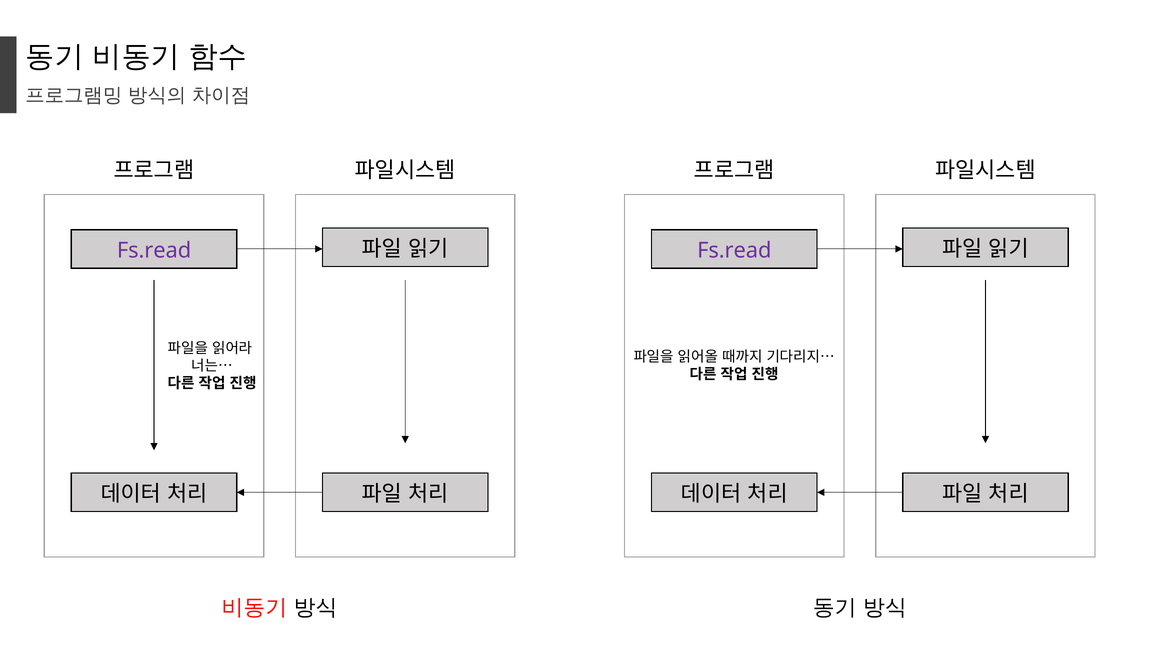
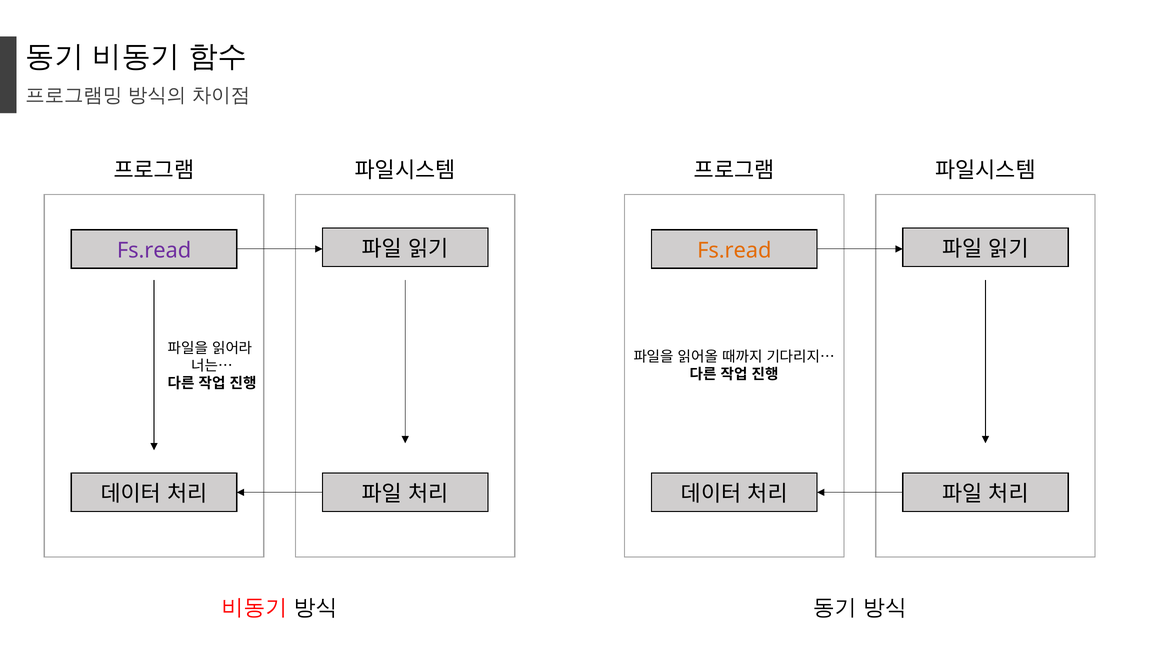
Fs.read colour: purple -> orange (734, 250)
